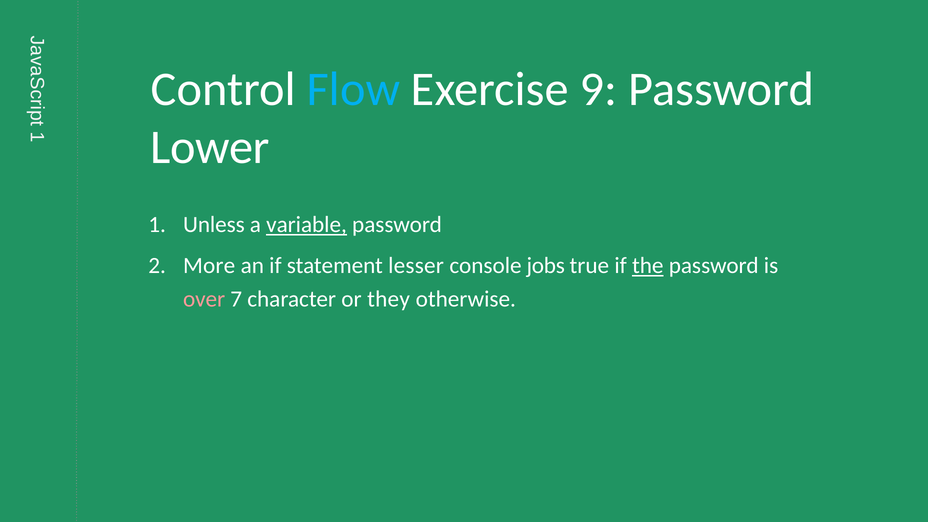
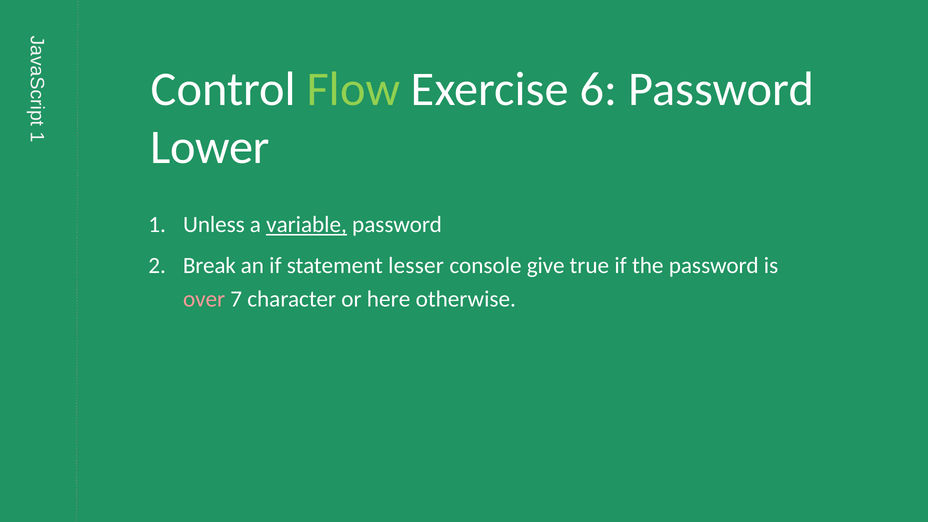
Flow colour: light blue -> light green (353, 89)
9: 9 -> 6 (598, 89)
More: More -> Break (209, 266)
jobs: jobs -> give (546, 266)
the underline: present -> none (648, 266)
they: they -> here (389, 299)
